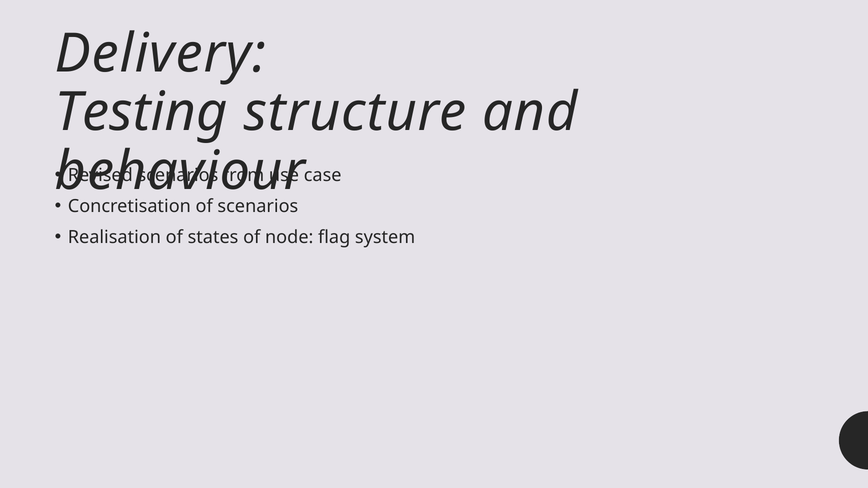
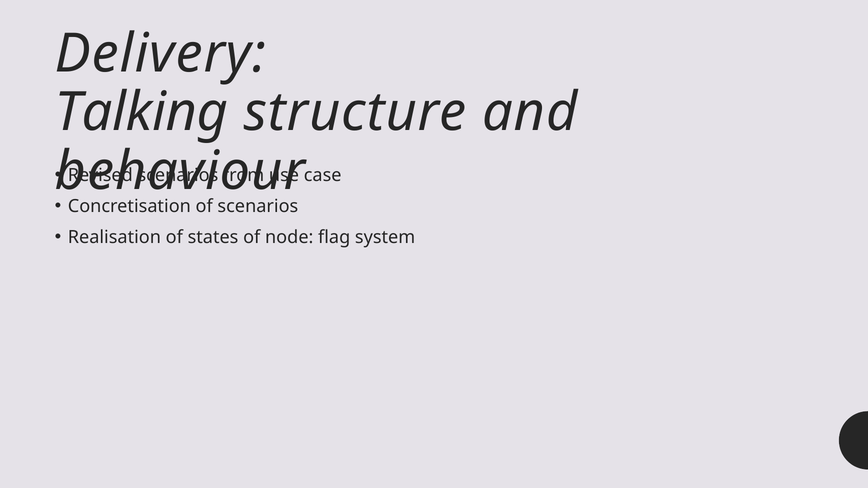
Testing: Testing -> Talking (142, 113)
